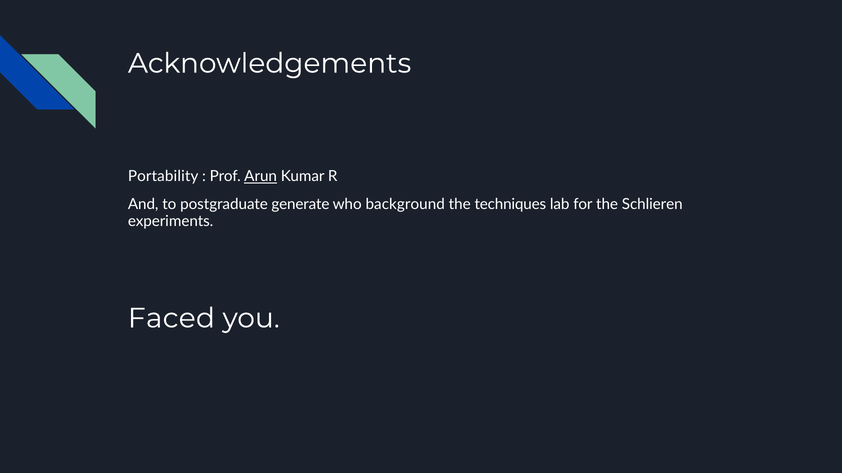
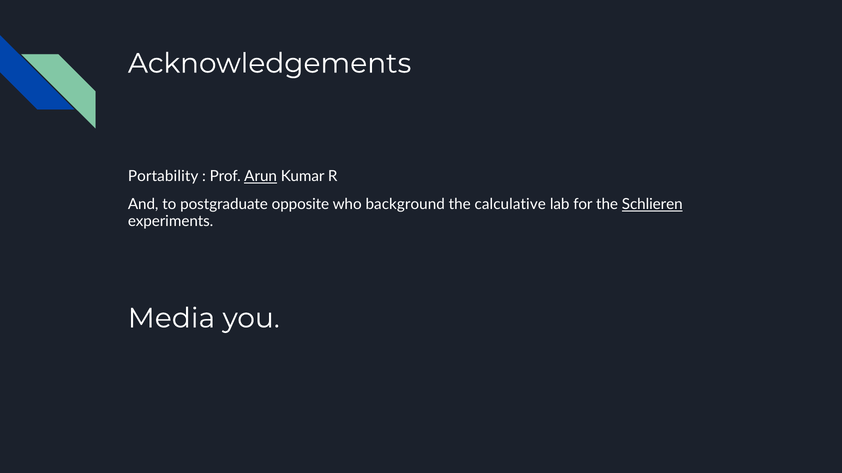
generate: generate -> opposite (300, 205)
techniques: techniques -> calculative (510, 205)
Schlieren underline: none -> present (652, 205)
Faced: Faced -> Media (172, 319)
